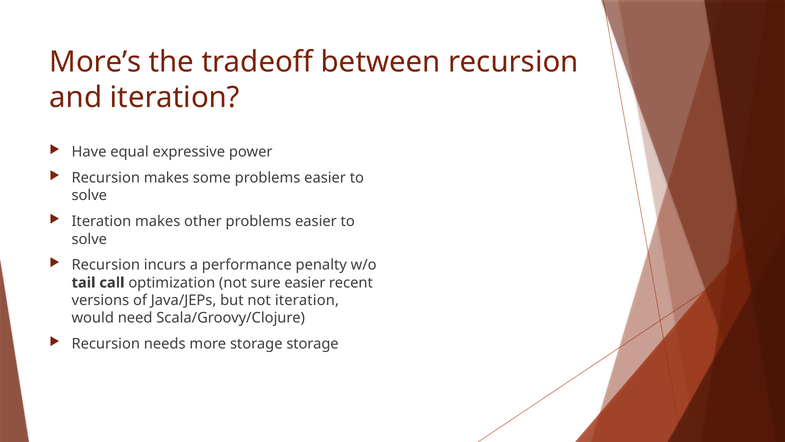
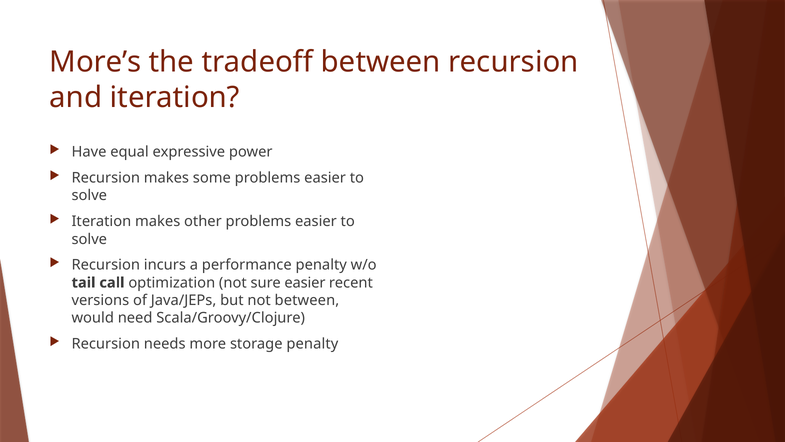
not iteration: iteration -> between (307, 300)
storage storage: storage -> penalty (312, 344)
